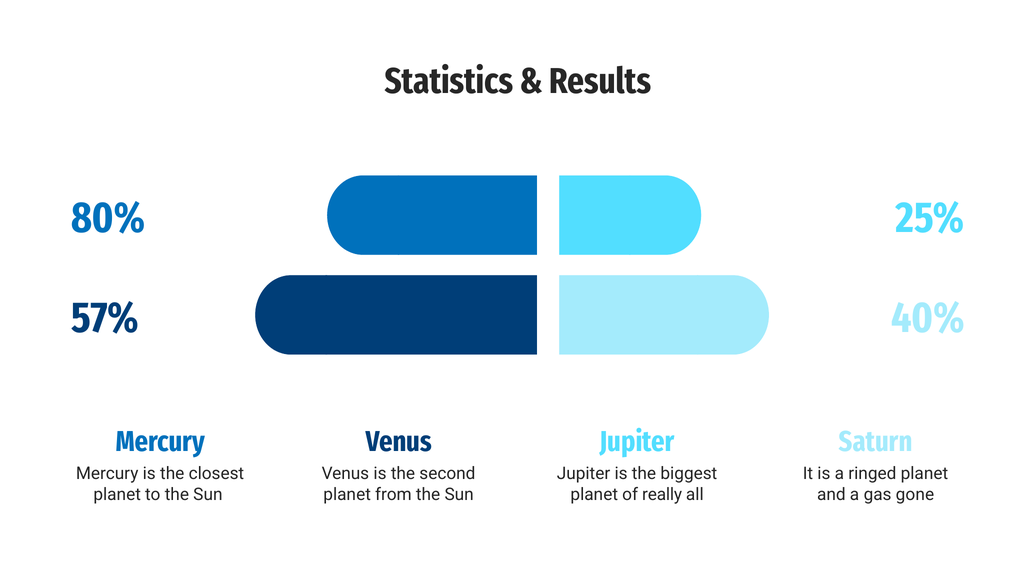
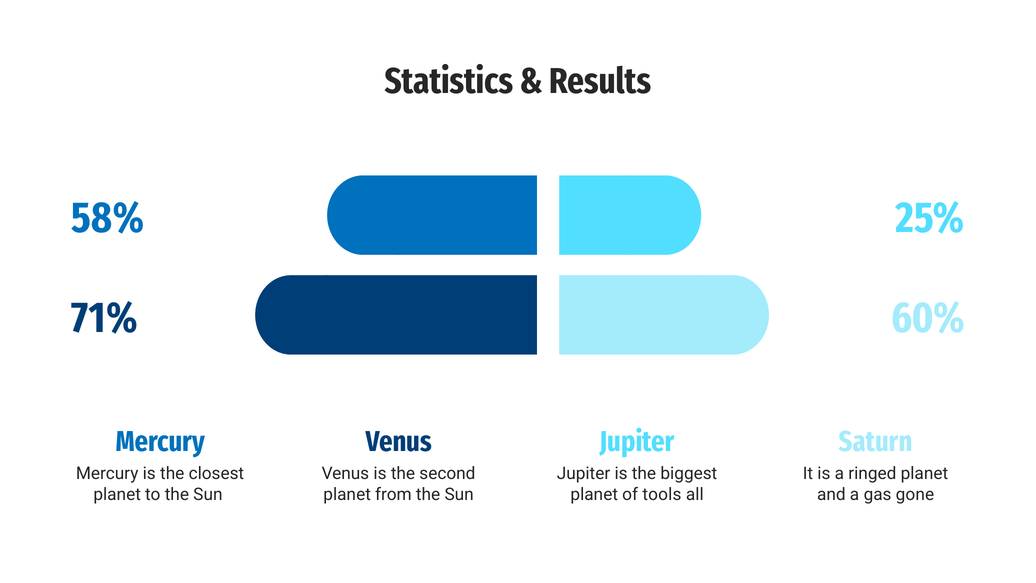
80%: 80% -> 58% (108, 218)
57%: 57% -> 71% (105, 318)
40%: 40% -> 60% (928, 318)
really: really -> tools (662, 494)
